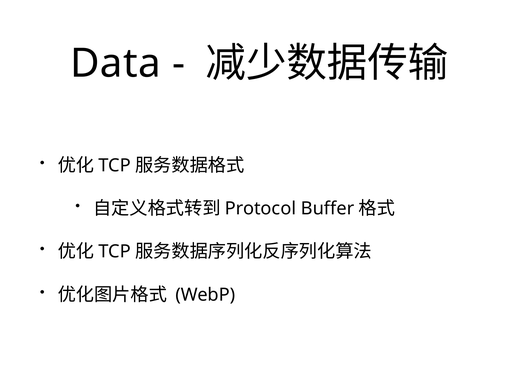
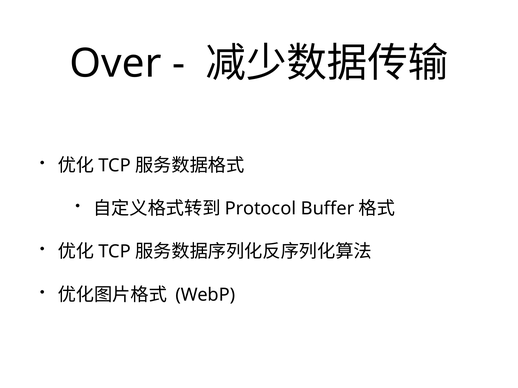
Data: Data -> Over (116, 64)
